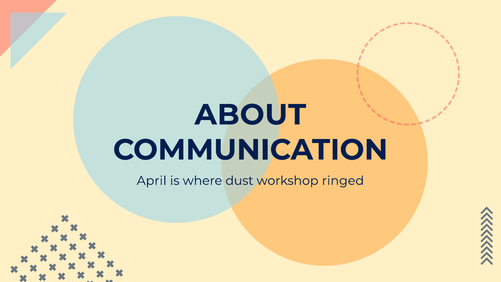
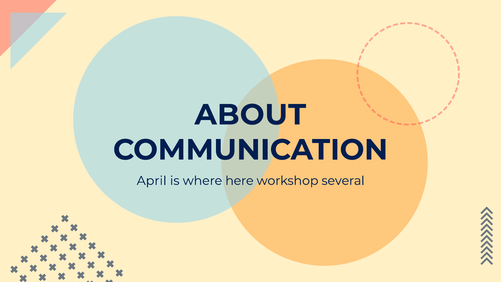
dust: dust -> here (239, 181)
ringed: ringed -> several (343, 181)
